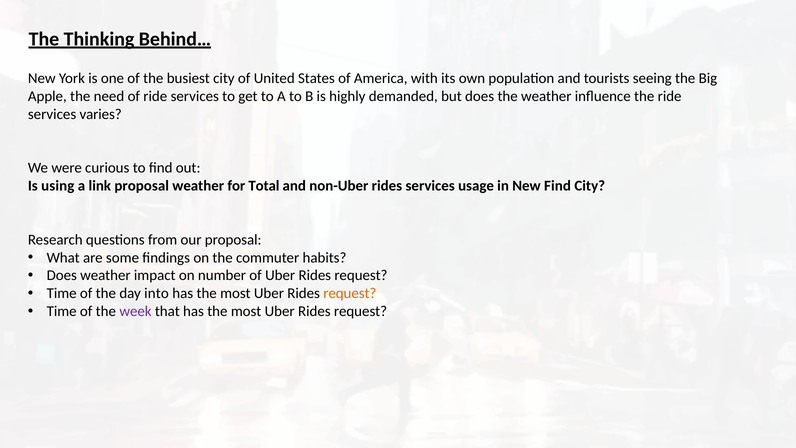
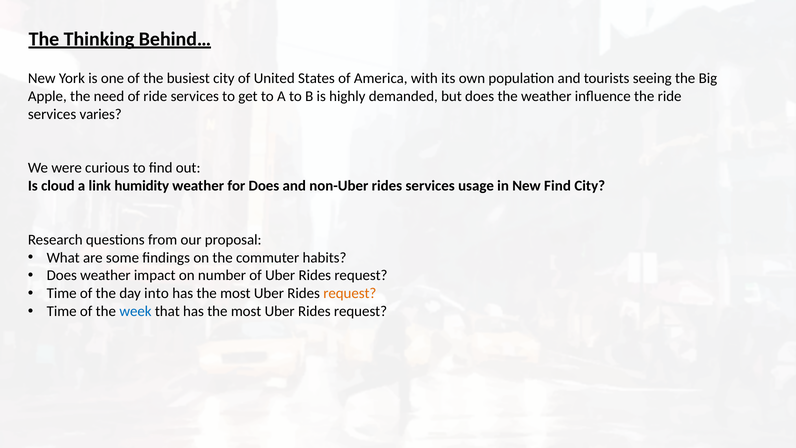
using: using -> cloud (58, 186)
link proposal: proposal -> humidity (142, 186)
for Total: Total -> Does (264, 186)
week colour: purple -> blue (135, 311)
